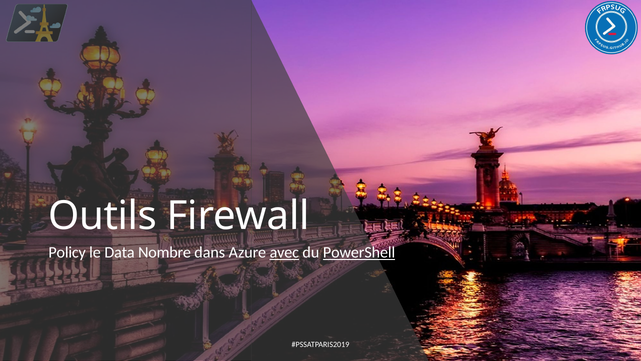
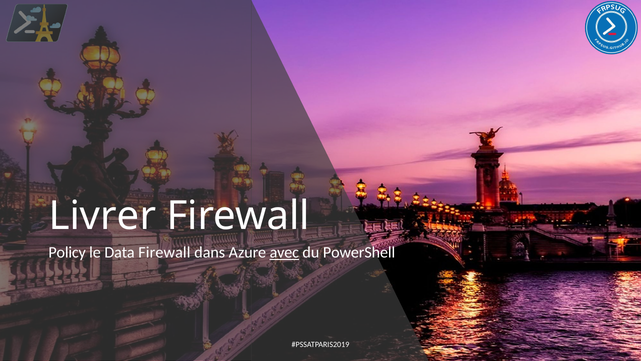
Outils: Outils -> Livrer (102, 216)
Data Nombre: Nombre -> Firewall (164, 252)
PowerShell underline: present -> none (359, 252)
